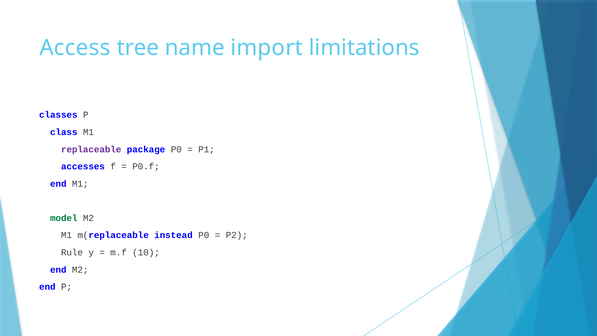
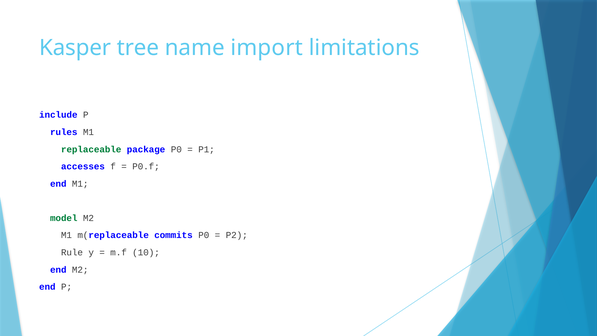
Access: Access -> Kasper (75, 48)
classes: classes -> include (58, 115)
class: class -> rules (64, 132)
replaceable colour: purple -> green (91, 149)
instead: instead -> commits (173, 235)
